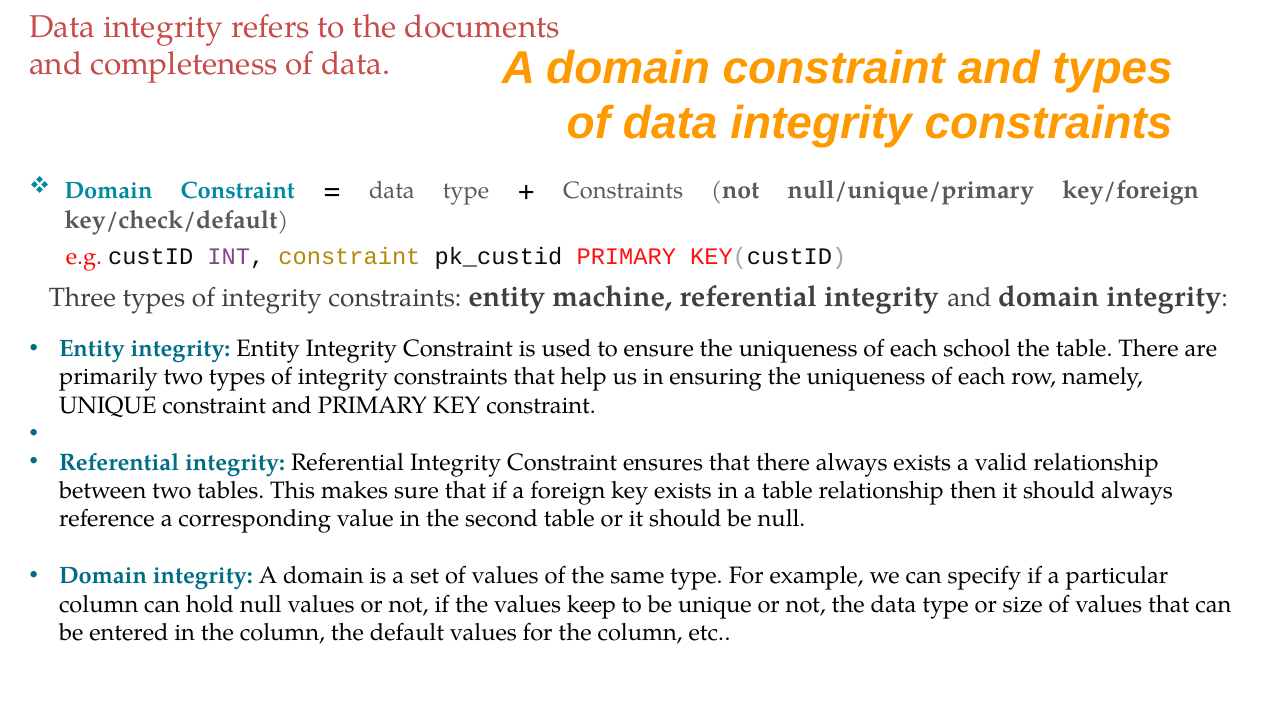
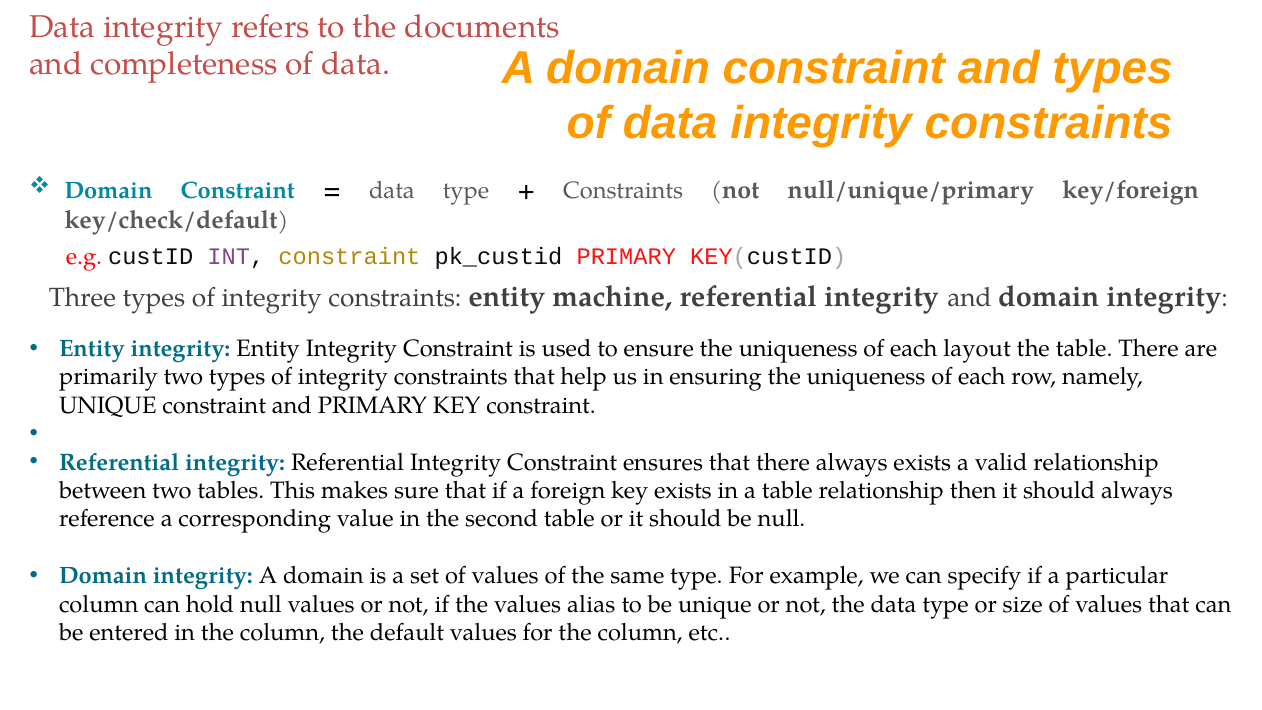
school: school -> layout (977, 349)
keep: keep -> alias (591, 604)
